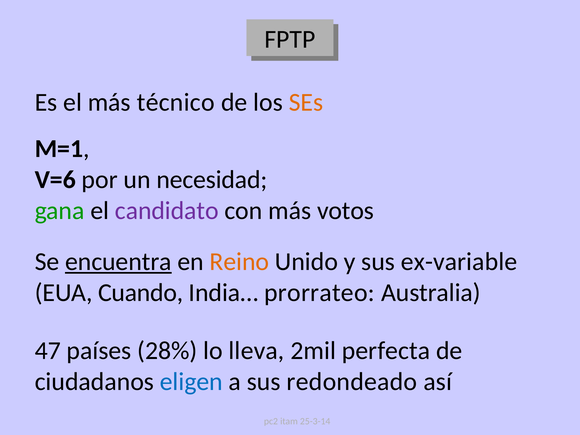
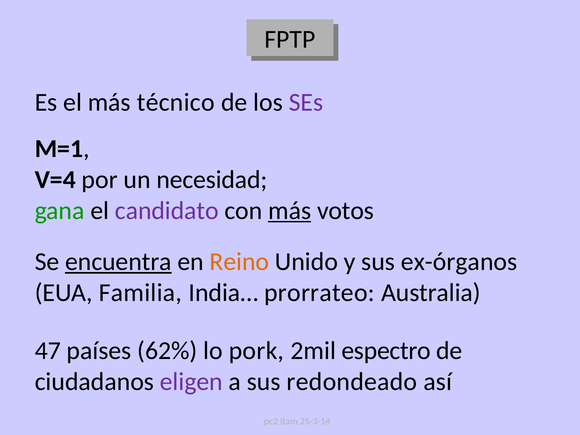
SEs colour: orange -> purple (306, 102)
V=6: V=6 -> V=4 (55, 180)
más underline: none -> present (290, 211)
ex-variable: ex-variable -> ex-órganos (459, 262)
Cuando: Cuando -> Familia (140, 293)
28%: 28% -> 62% (167, 351)
lleva: lleva -> pork (256, 351)
perfecta: perfecta -> espectro (386, 351)
eligen colour: blue -> purple (191, 382)
